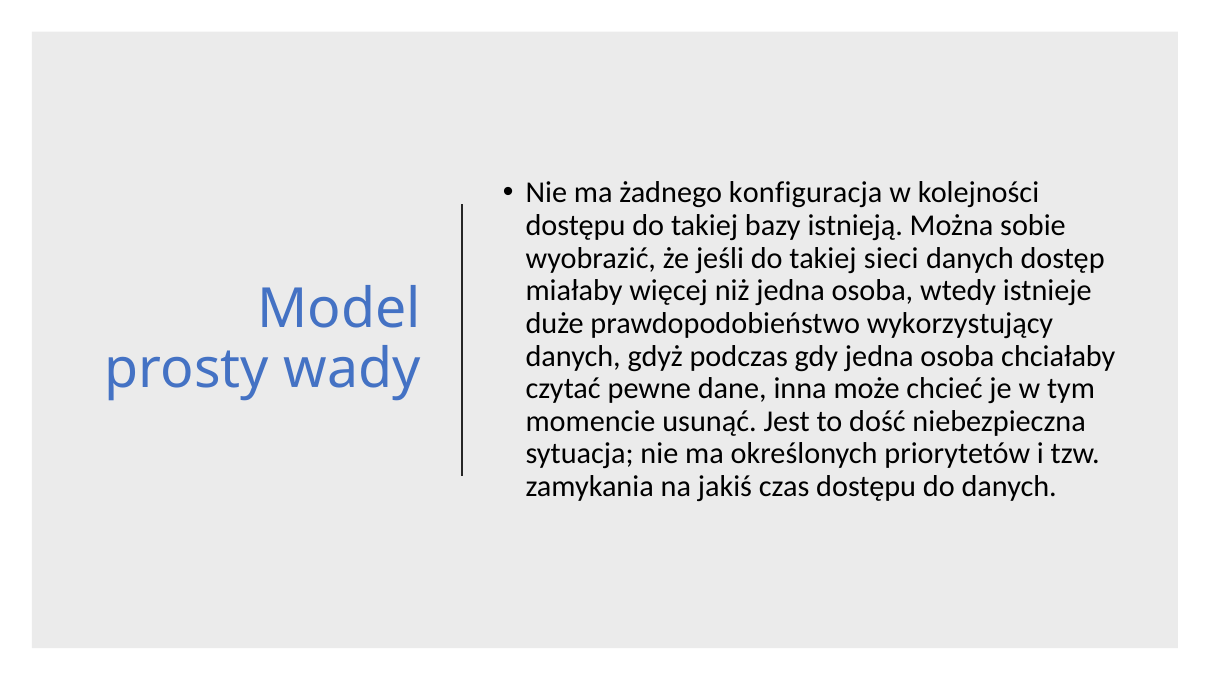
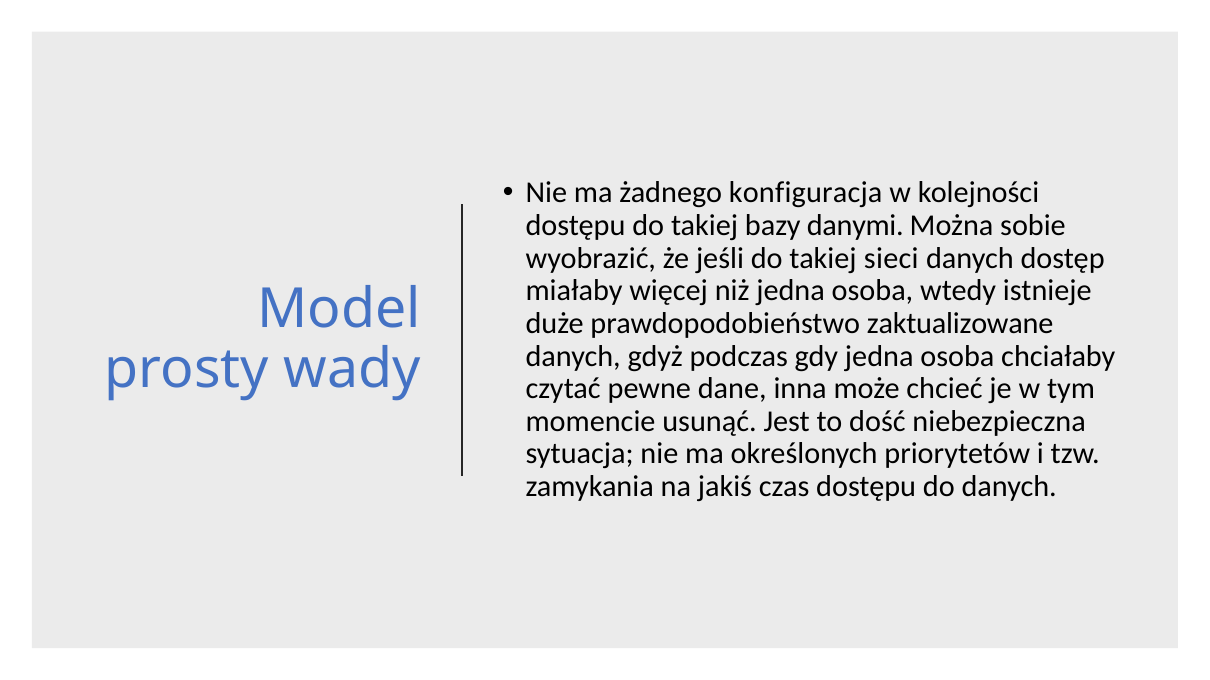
istnieją: istnieją -> danymi (855, 226)
wykorzystujący: wykorzystujący -> zaktualizowane (960, 324)
